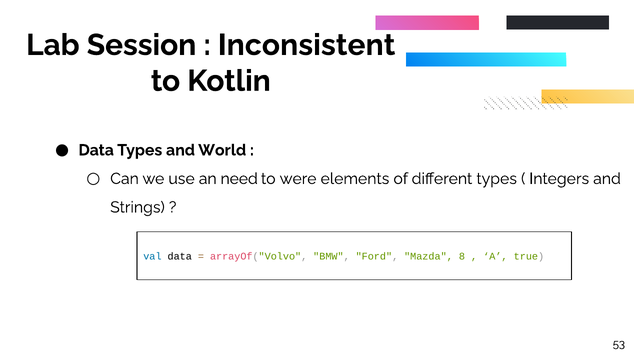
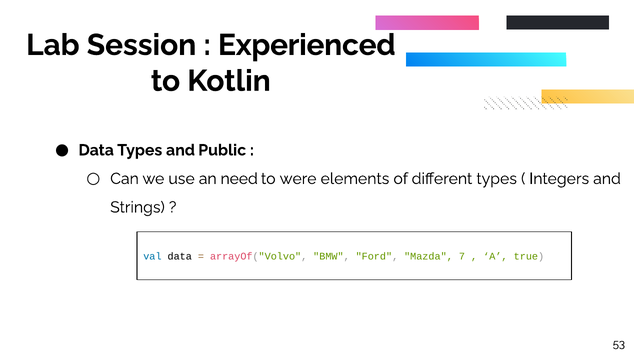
Inconsistent: Inconsistent -> Experienced (307, 45)
World: World -> Public (222, 150)
8: 8 -> 7 (462, 256)
